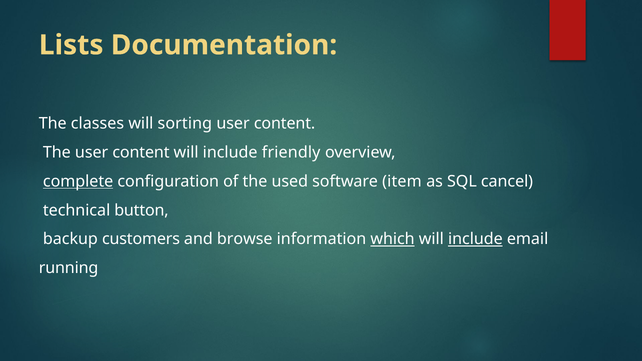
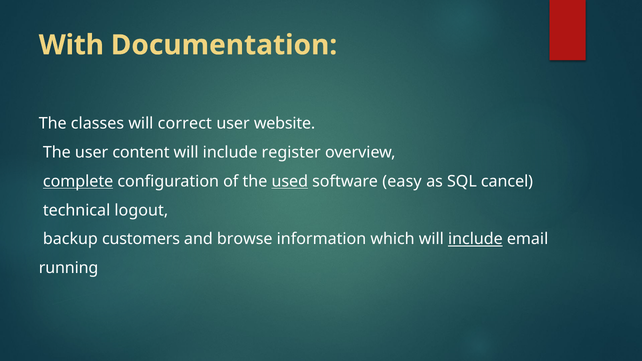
Lists: Lists -> With (71, 45)
sorting: sorting -> correct (185, 124)
content: content -> website (285, 124)
friendly: friendly -> register (291, 153)
used underline: none -> present (290, 181)
item: item -> easy (402, 181)
button: button -> logout (141, 210)
which underline: present -> none (393, 239)
